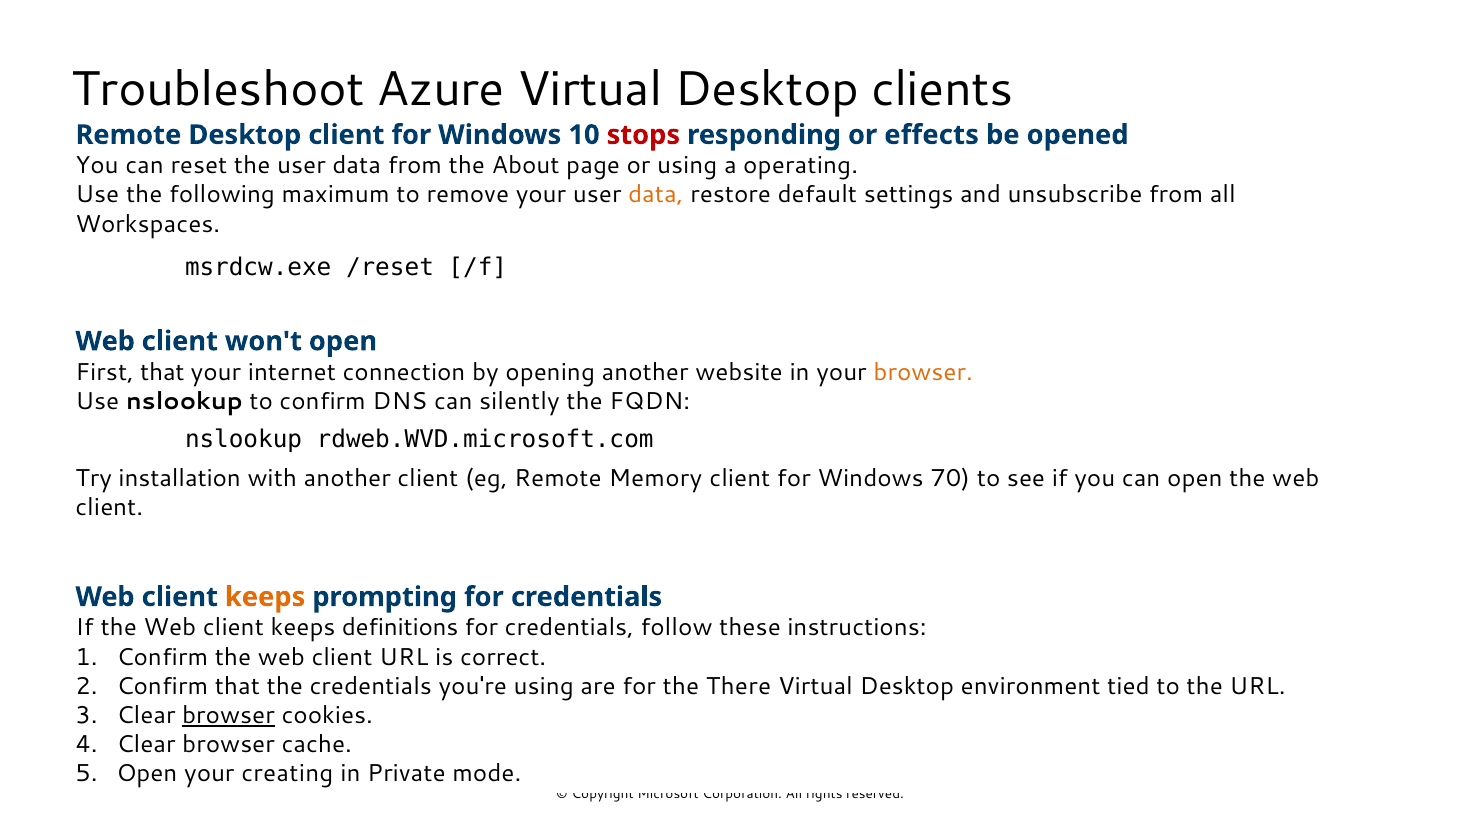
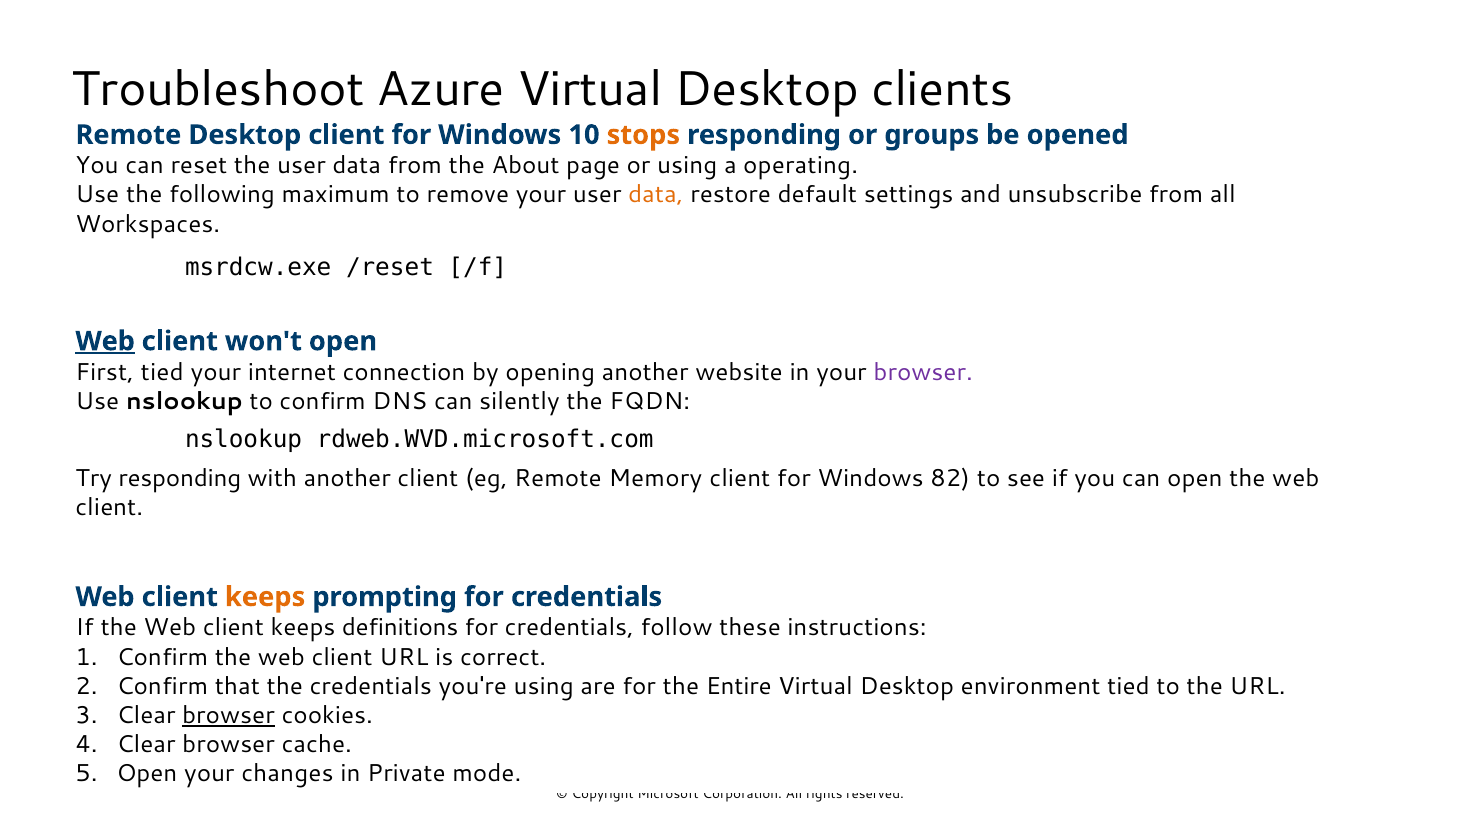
stops colour: red -> orange (643, 135)
effects: effects -> groups (932, 135)
Web underline: none -> present (105, 341)
First that: that -> tied (162, 372)
browser colour: orange -> purple (923, 372)
Try installation: installation -> responding (180, 478)
70: 70 -> 82 (950, 478)
There: There -> Entire (739, 686)
creating: creating -> changes (287, 774)
